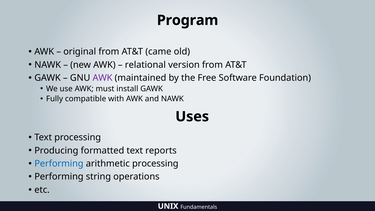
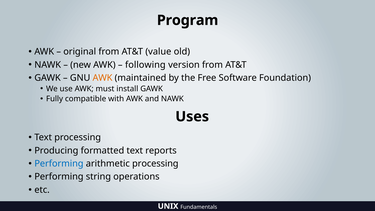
came: came -> value (158, 52)
relational: relational -> following (145, 65)
AWK colour: purple -> orange (103, 78)
